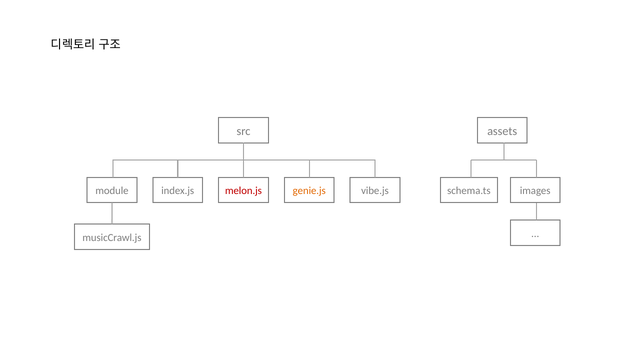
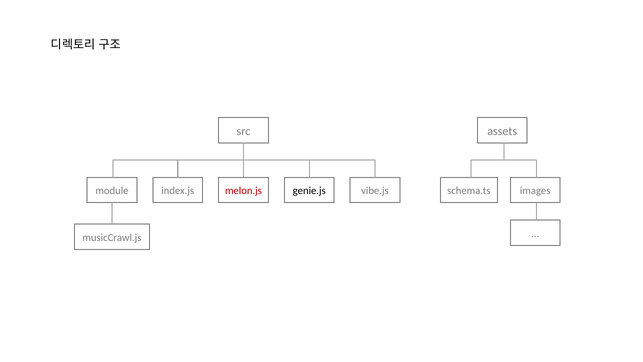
genie.js colour: orange -> black (309, 191)
